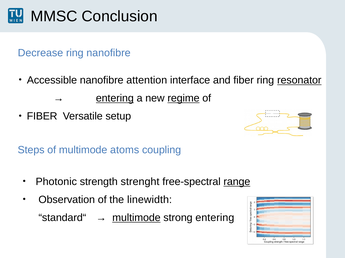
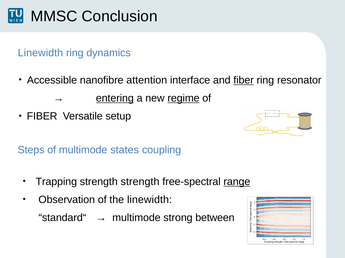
Decrease: Decrease -> Linewidth (40, 53)
ring nanofibre: nanofibre -> dynamics (109, 53)
fiber underline: none -> present (244, 81)
resonator underline: present -> none (299, 81)
atoms: atoms -> states (125, 150)
Photonic: Photonic -> Trapping (56, 182)
strength strenght: strenght -> strength (140, 182)
multimode underline: present -> none (136, 218)
strong entering: entering -> between (215, 218)
